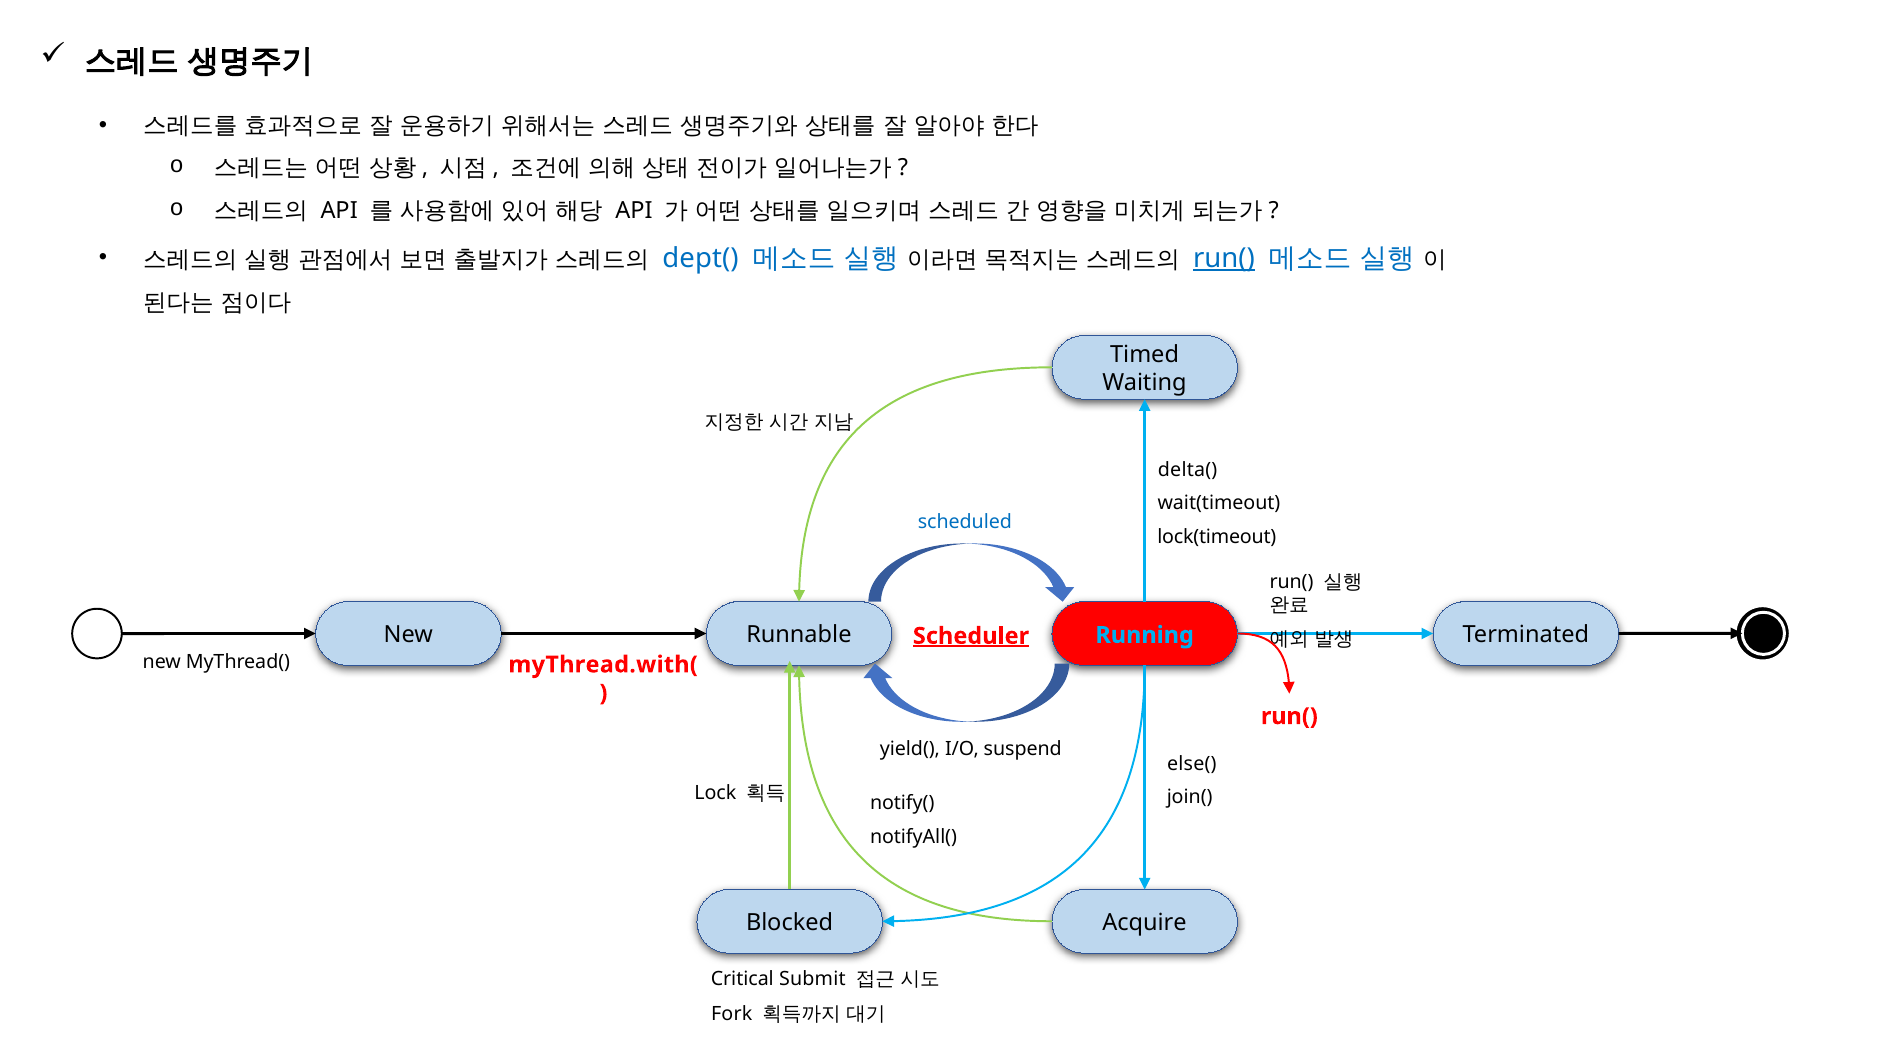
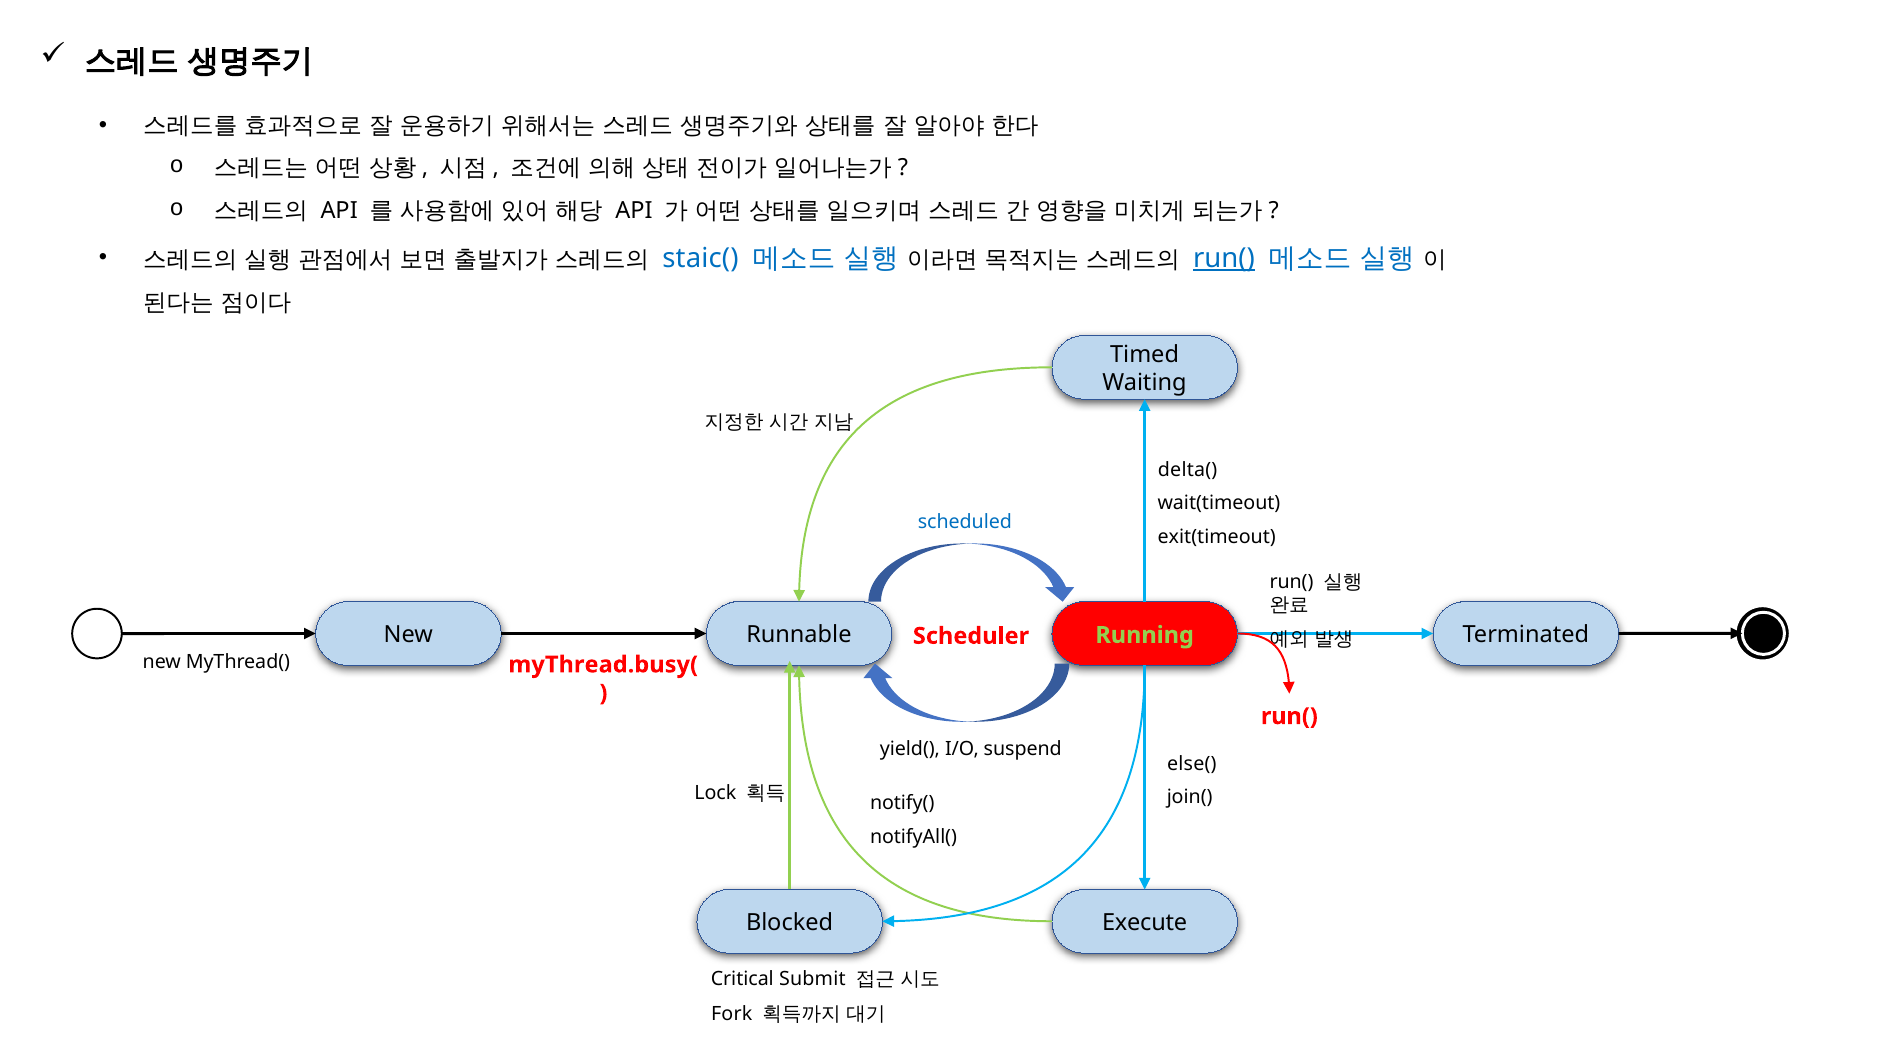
dept(: dept( -> staic( (701, 258)
lock(timeout: lock(timeout -> exit(timeout (1217, 537)
Running colour: light blue -> light green (1145, 635)
Scheduler underline: present -> none (971, 636)
myThread.with(: myThread.with( -> myThread.busy( (603, 665)
Acquire: Acquire -> Execute (1145, 923)
